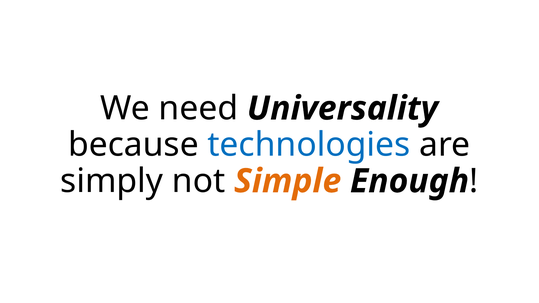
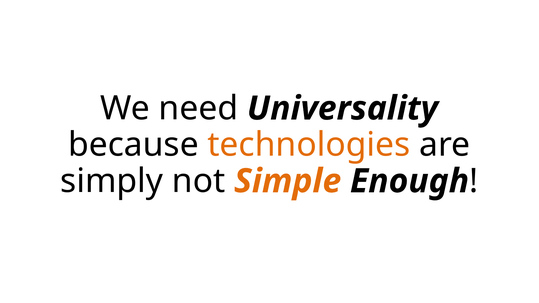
technologies colour: blue -> orange (309, 145)
